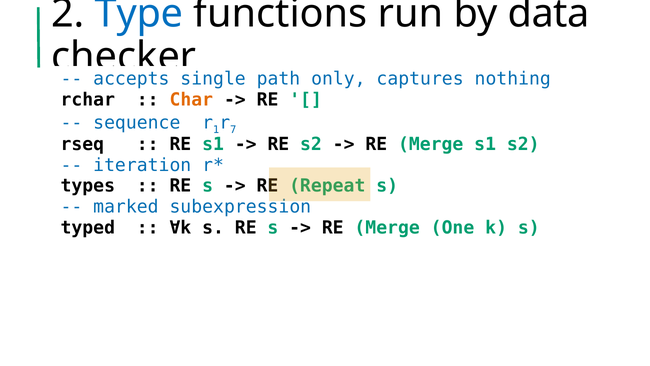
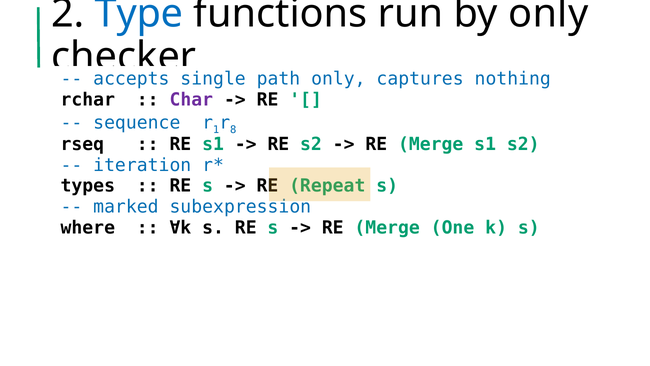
by data: data -> only (548, 14)
Char colour: orange -> purple (191, 100)
7: 7 -> 8 (233, 130)
typed: typed -> where (88, 228)
